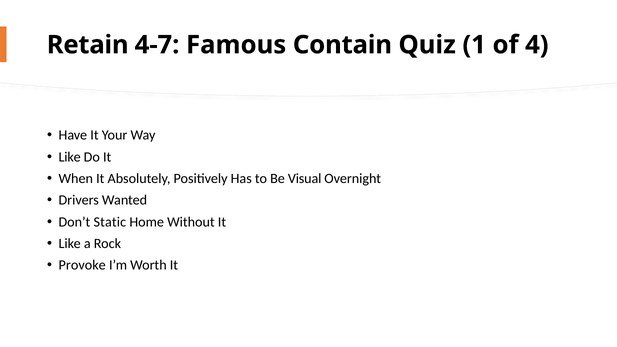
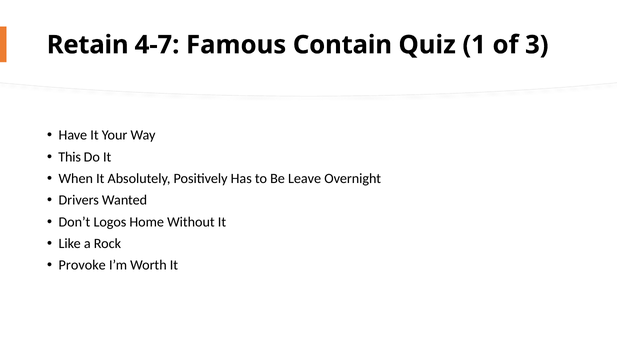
4: 4 -> 3 (537, 45)
Like: Like -> This (70, 157)
Visual: Visual -> Leave (305, 179)
Static: Static -> Logos (110, 222)
